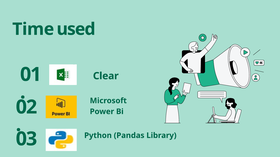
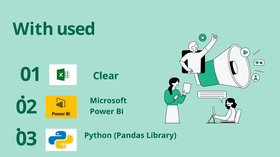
Time: Time -> With (33, 29)
